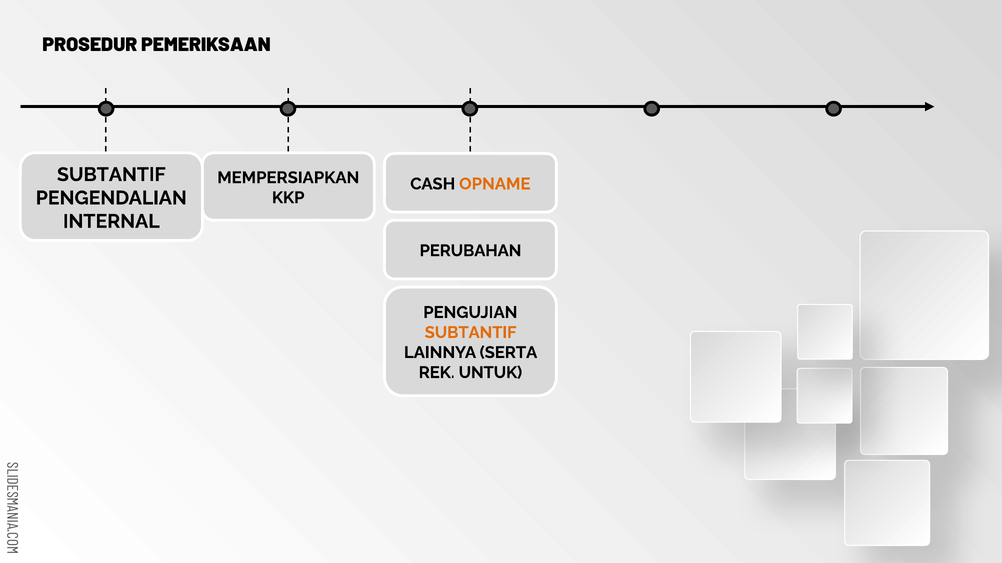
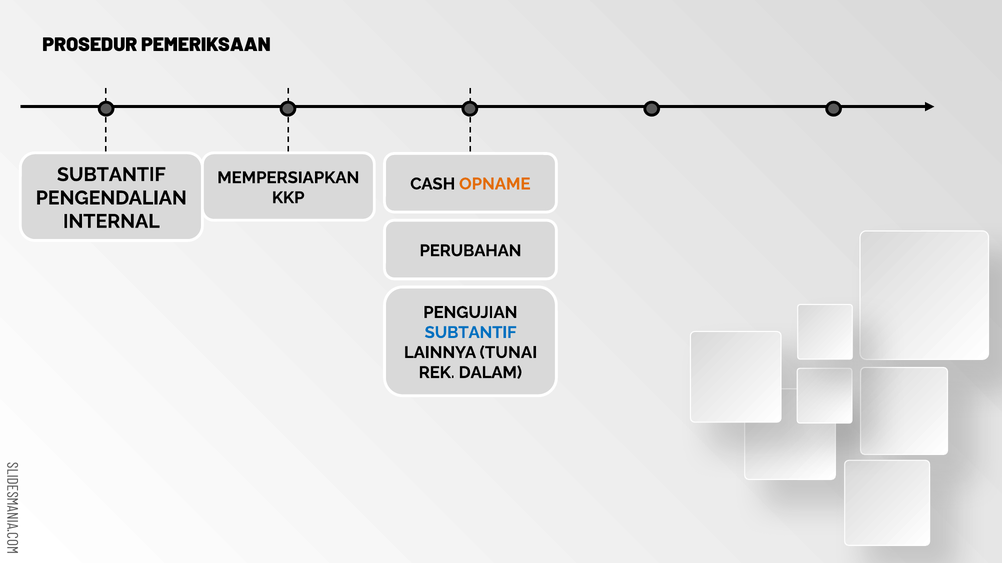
SUBTANTIF colour: orange -> blue (471, 333)
SERTA: SERTA -> TUNAI (508, 353)
UNTUK: UNTUK -> DALAM (490, 373)
